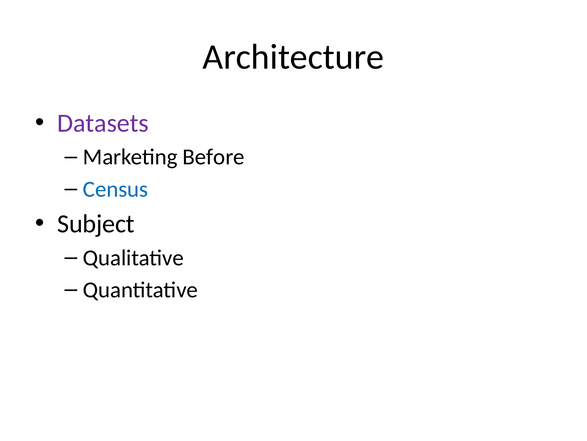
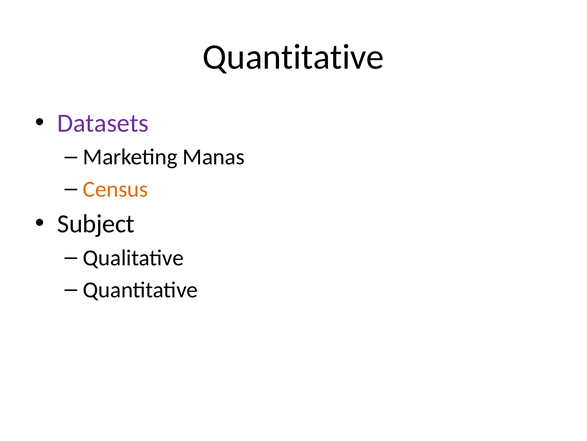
Architecture: Architecture -> Quantitative (293, 57)
Before: Before -> Manas (214, 157)
Census colour: blue -> orange (116, 189)
